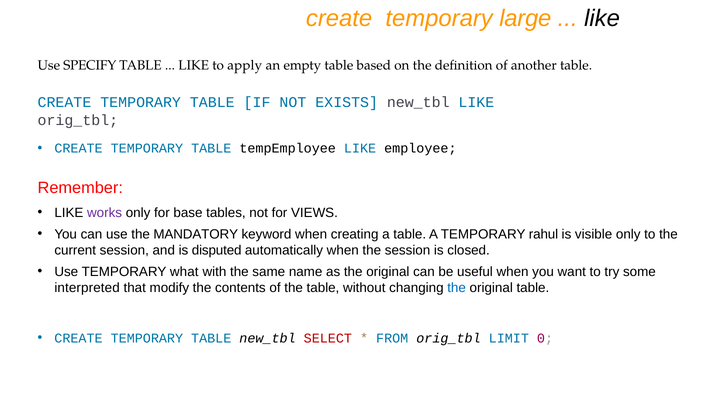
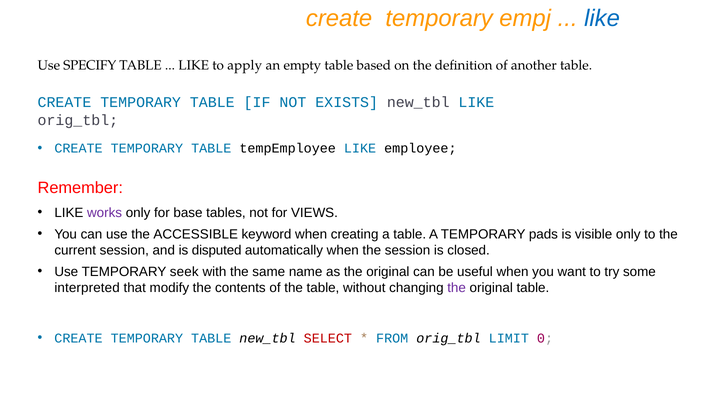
large: large -> empj (525, 19)
like colour: black -> blue (602, 19)
MANDATORY: MANDATORY -> ACCESSIBLE (196, 234)
rahul: rahul -> pads (543, 234)
what: what -> seek (184, 272)
the colour: blue -> purple (457, 288)
